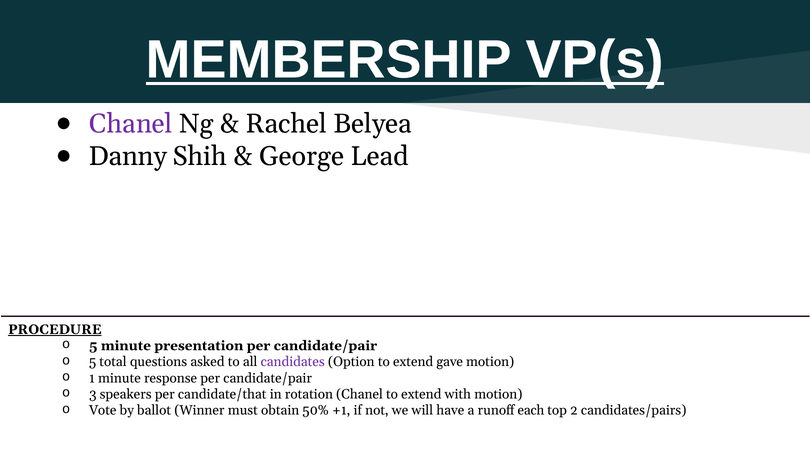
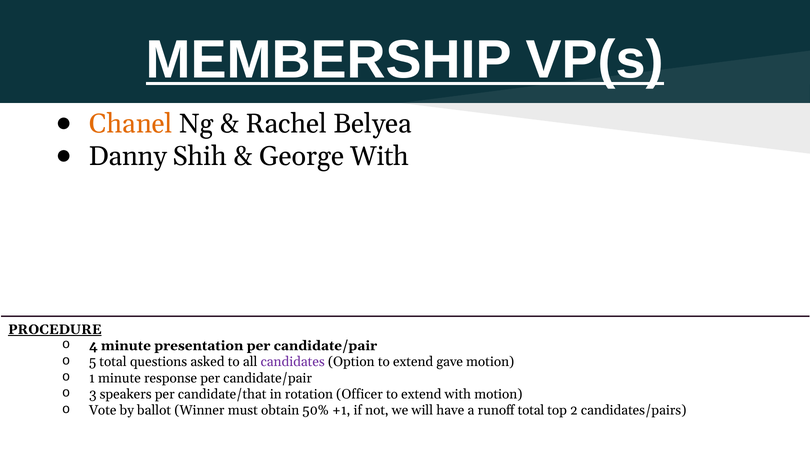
Chanel colour: purple -> orange (131, 124)
George Lead: Lead -> With (380, 156)
5: 5 -> 4 (93, 345)
rotation Chanel: Chanel -> Officer (360, 394)
runoff each: each -> total (531, 410)
